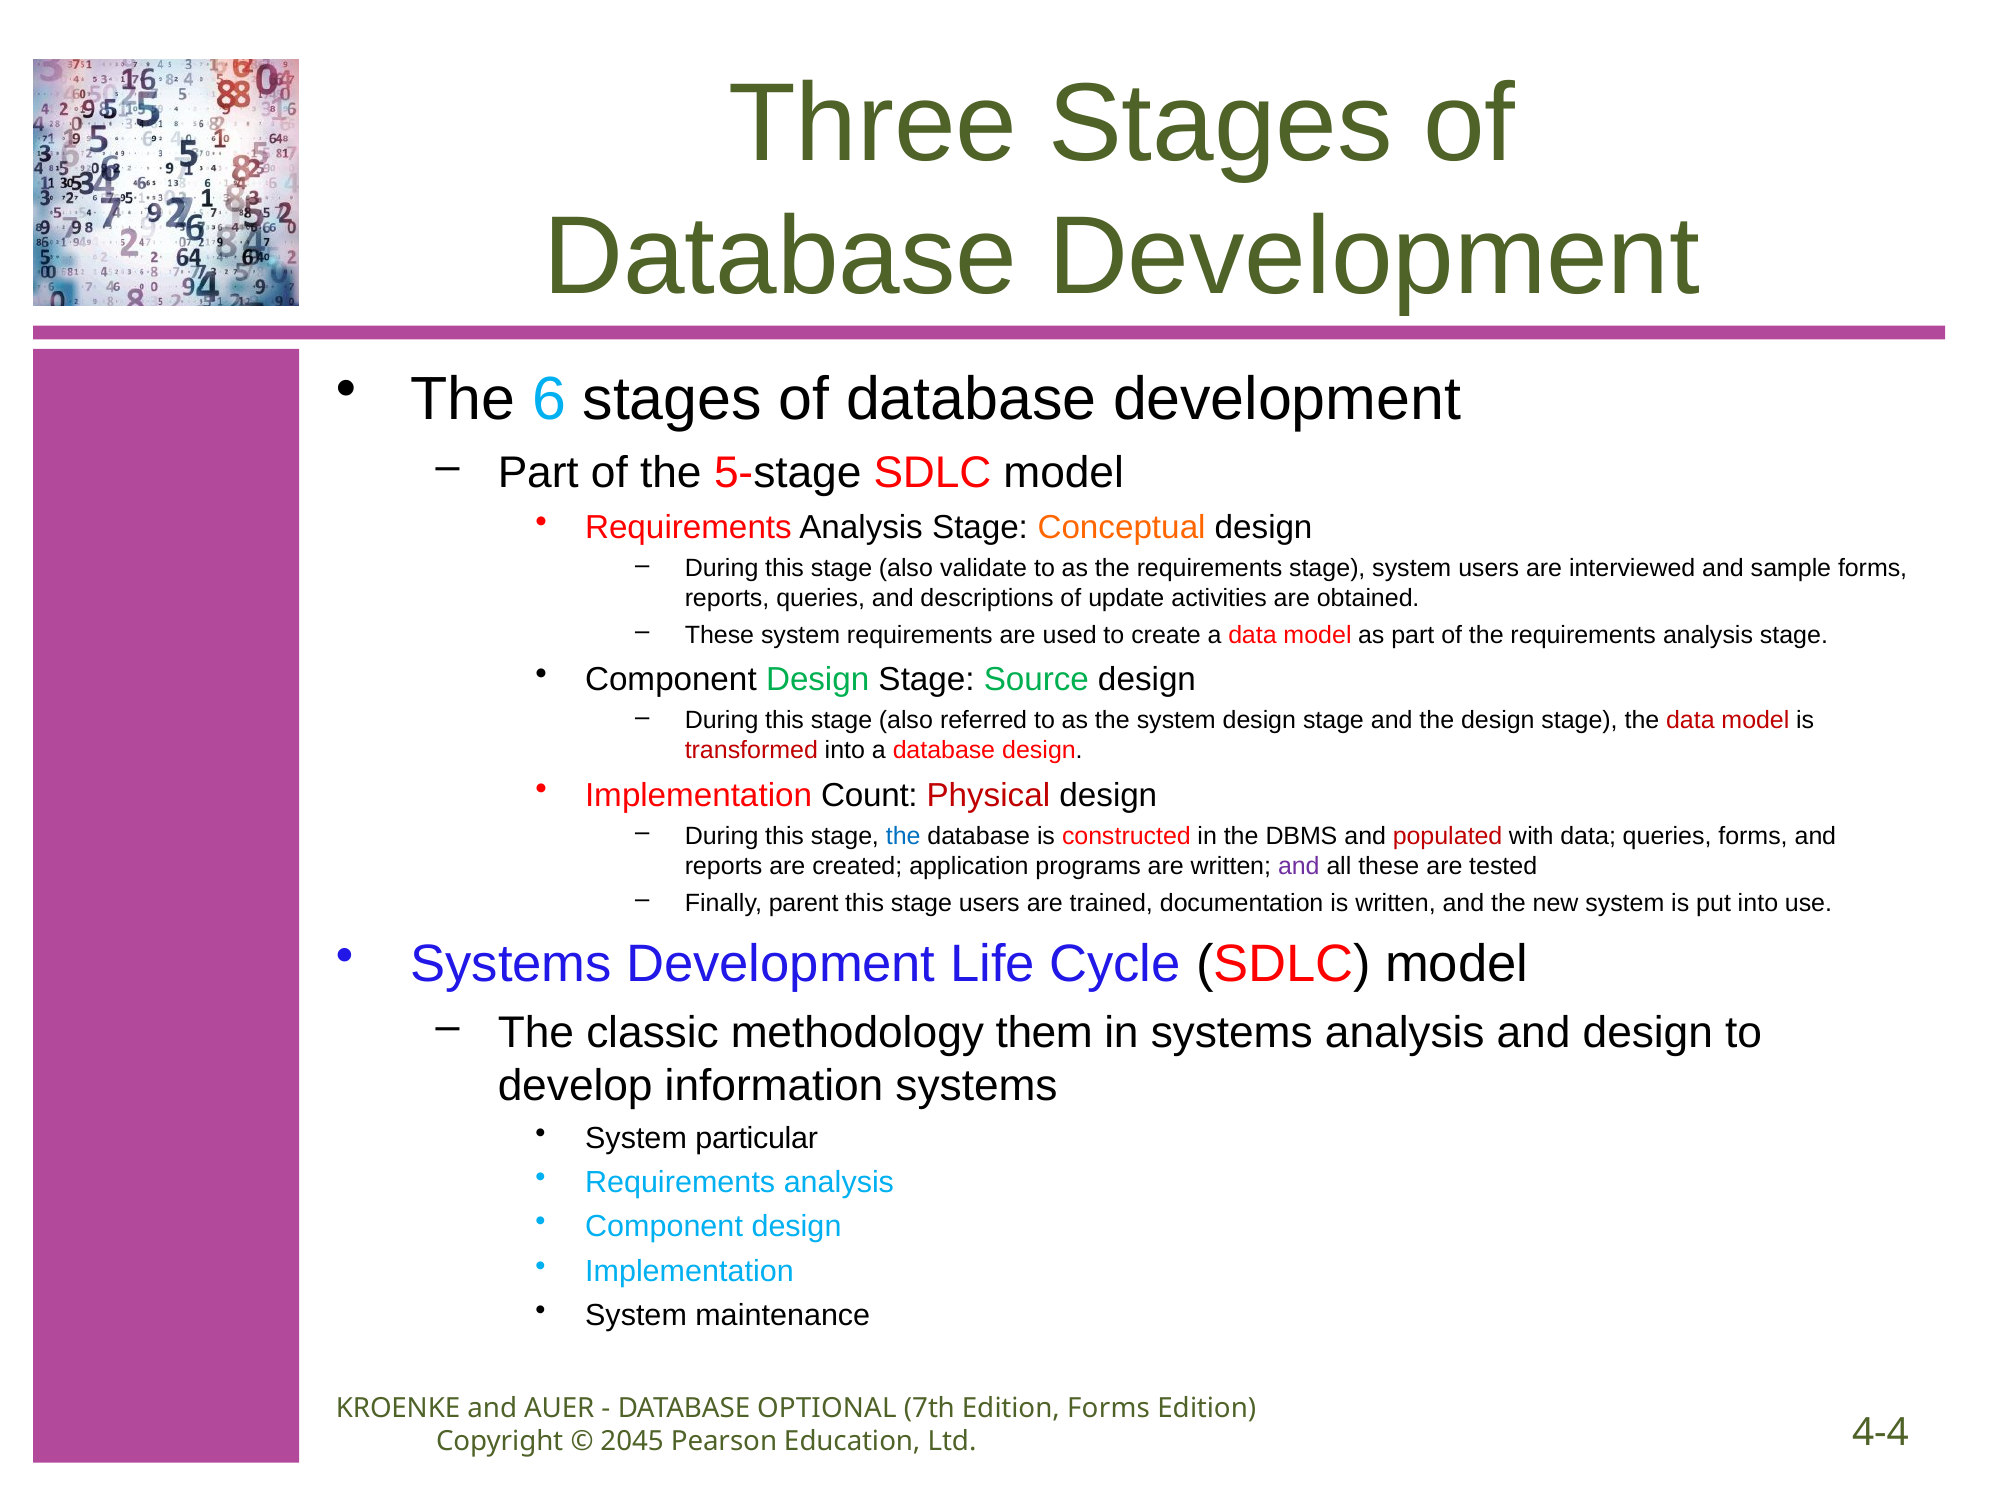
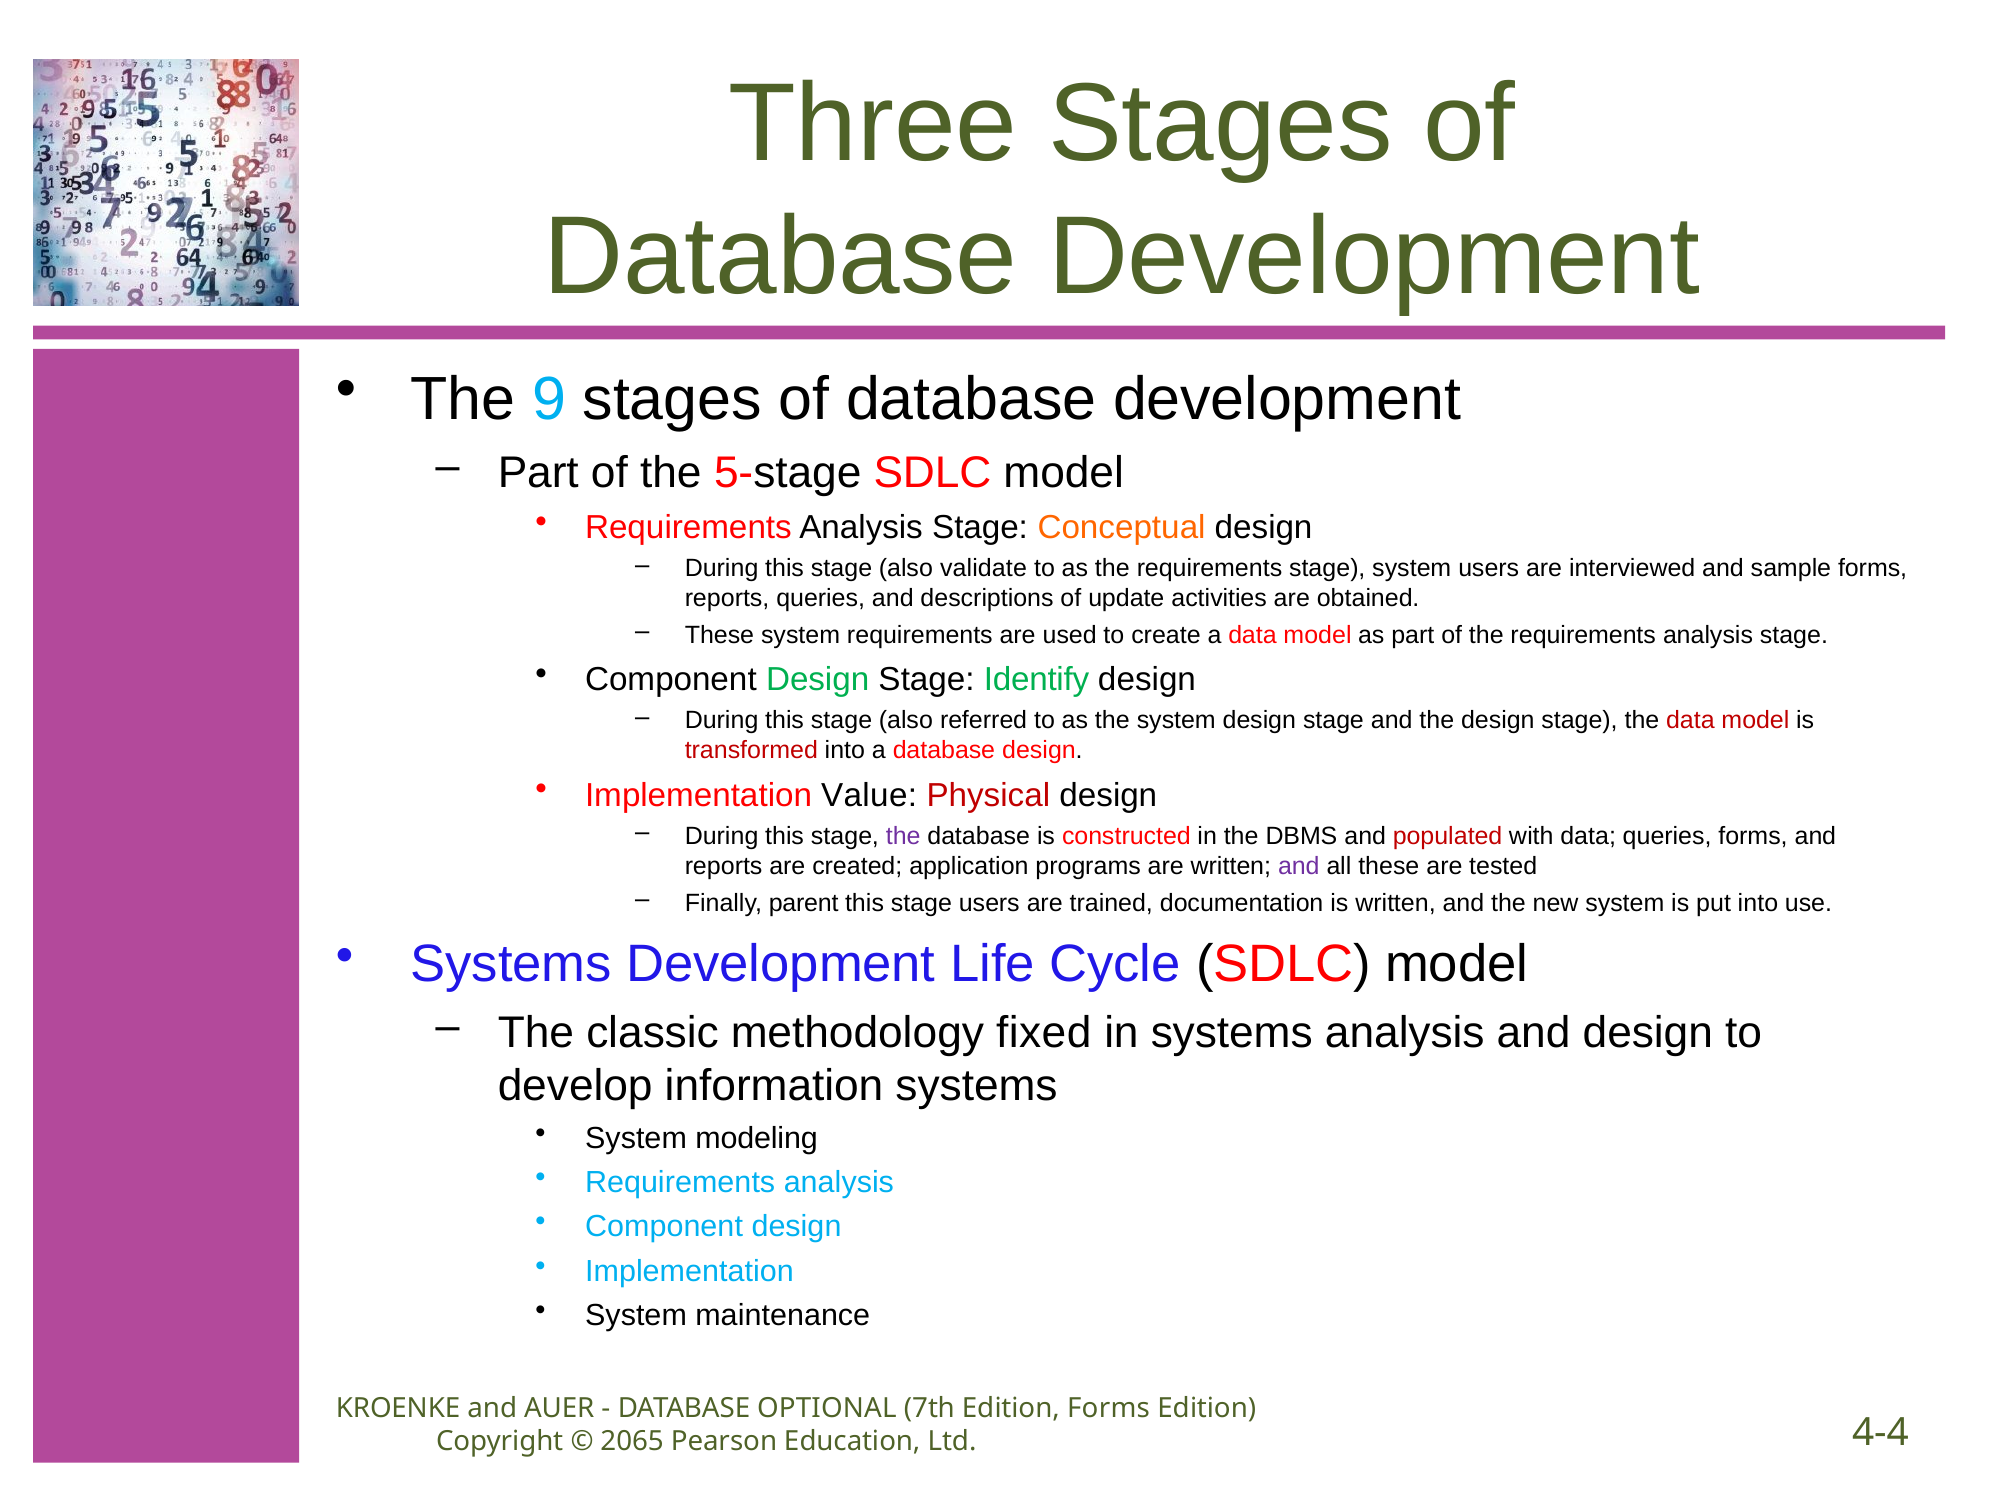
6: 6 -> 9 (549, 400)
Source: Source -> Identify (1037, 680)
Count: Count -> Value (869, 795)
the colour: blue -> purple (903, 836)
them: them -> fixed (1044, 1033)
particular: particular -> modeling (757, 1138)
2045: 2045 -> 2065 (632, 1442)
